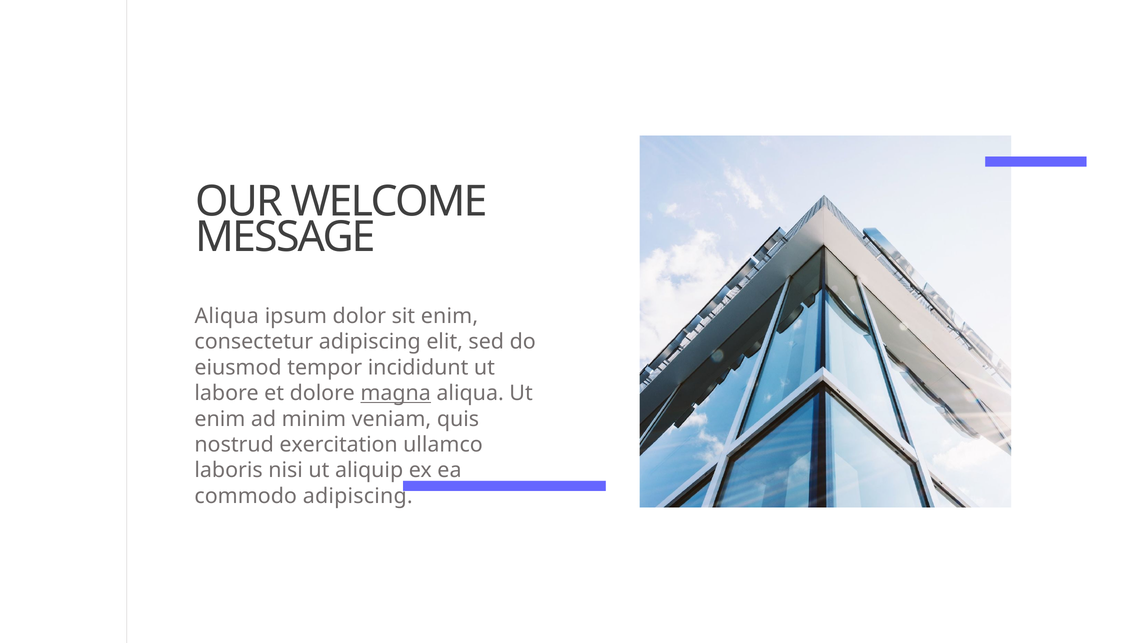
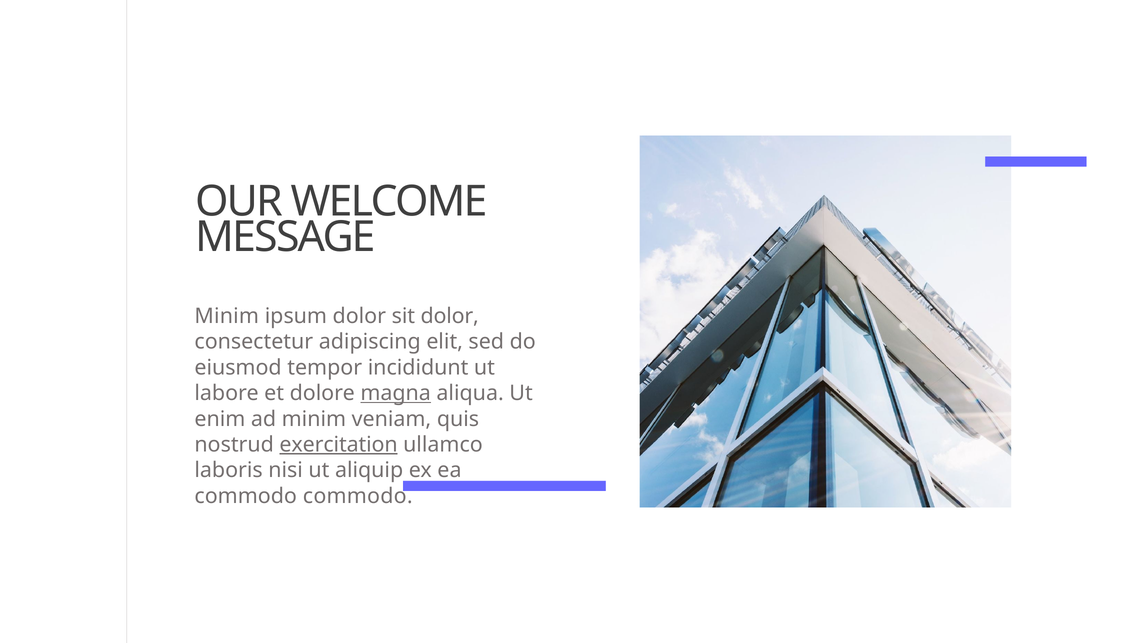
Aliqua: Aliqua -> Minim (227, 316)
sit enim: enim -> dolor (450, 316)
exercitation underline: none -> present (339, 445)
commodo adipiscing: adipiscing -> commodo (358, 496)
